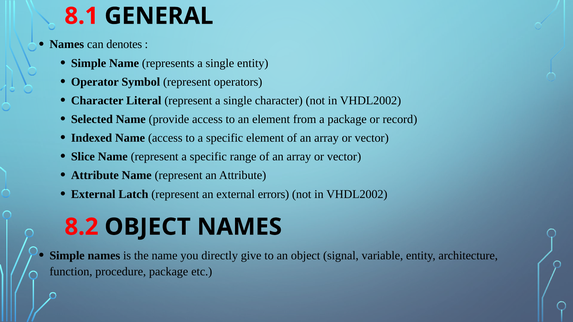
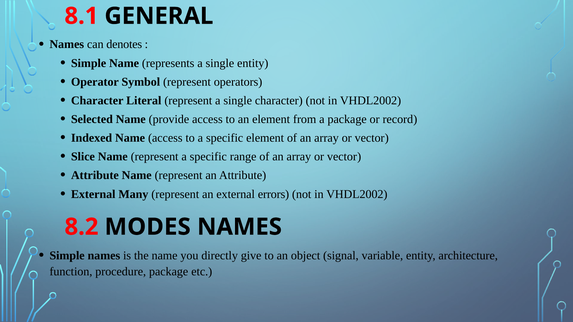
Latch: Latch -> Many (133, 194)
8.2 OBJECT: OBJECT -> MODES (148, 227)
